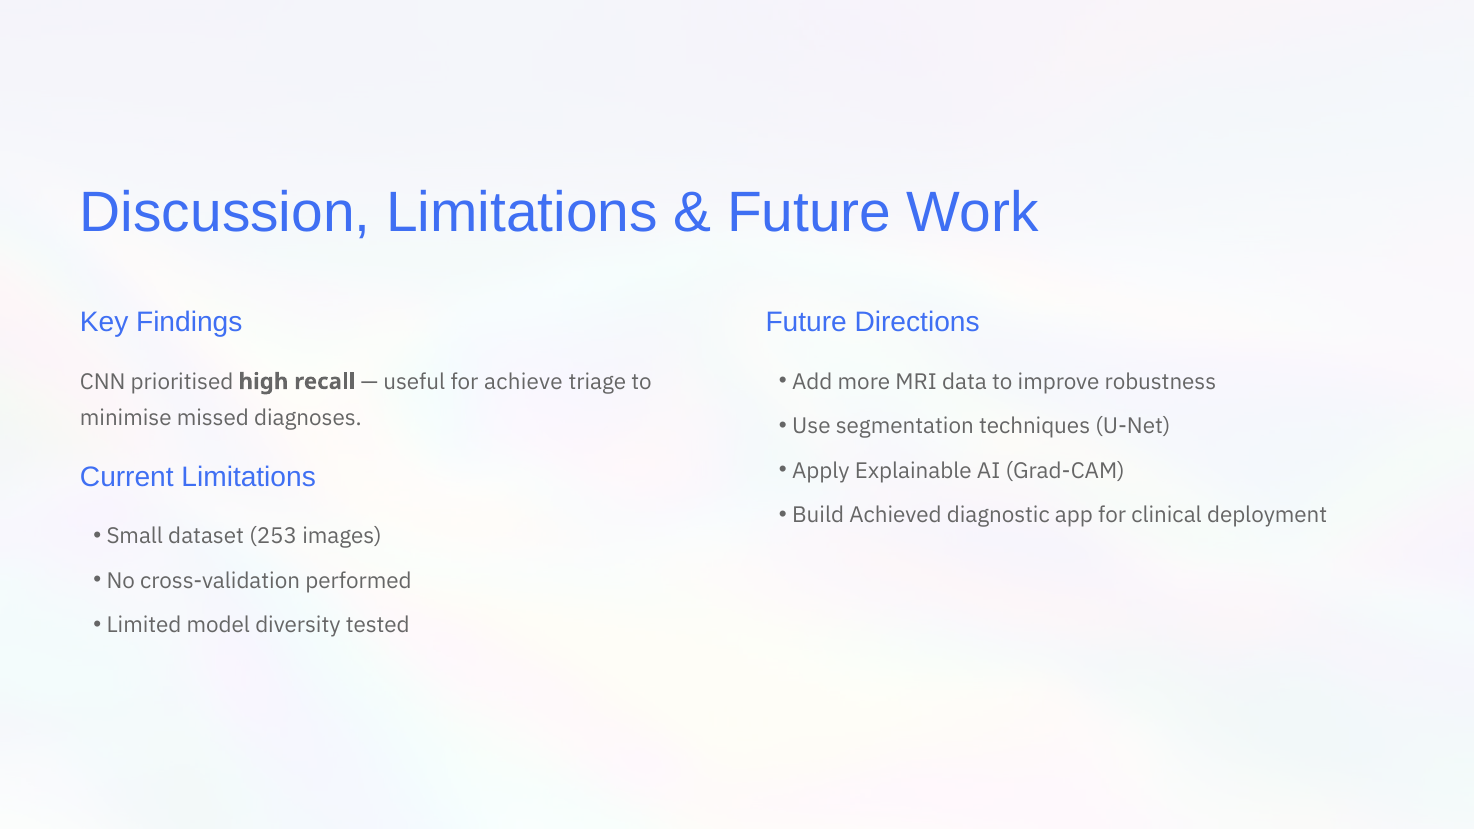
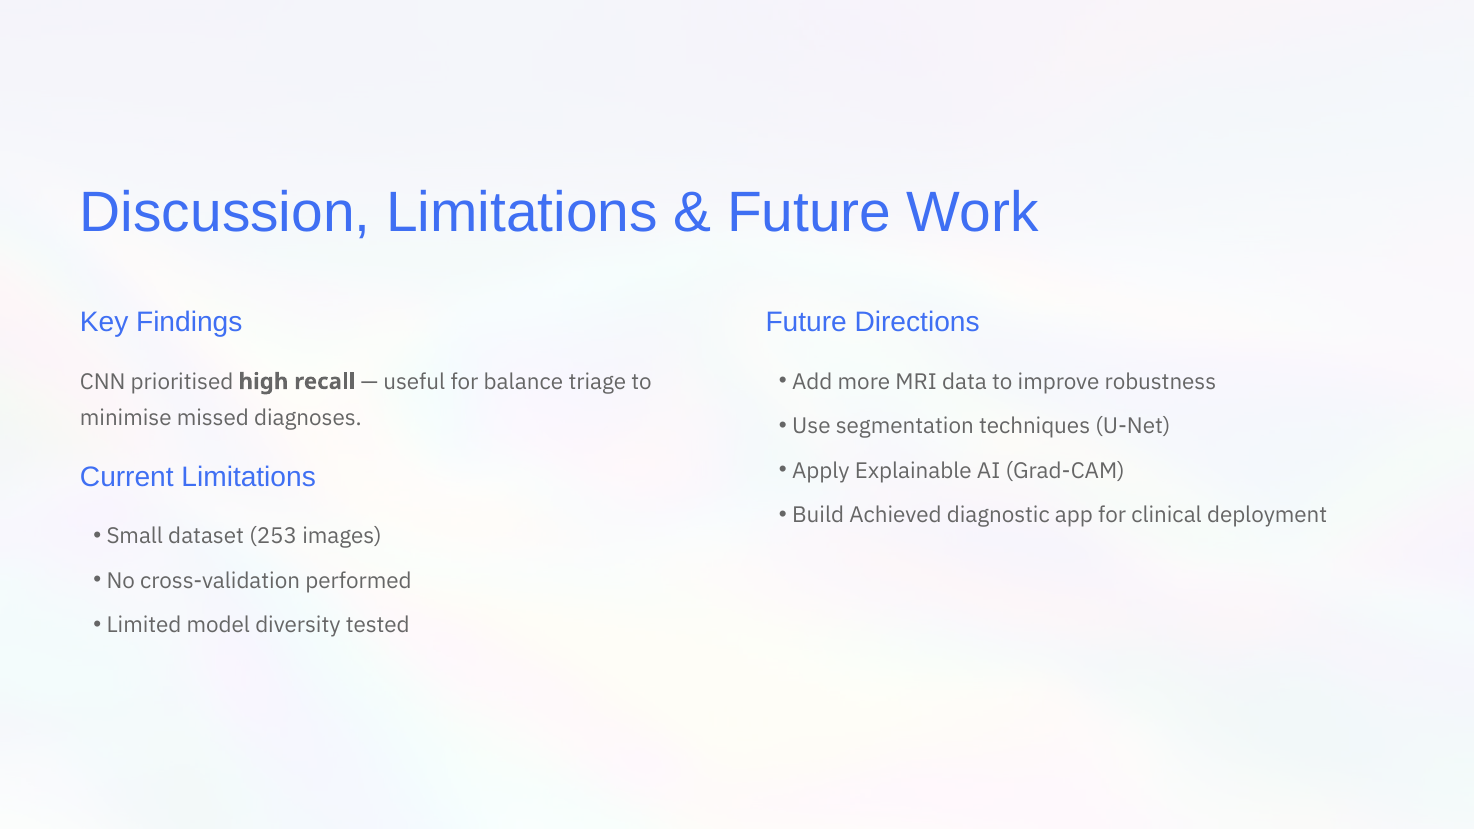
achieve: achieve -> balance (523, 382)
